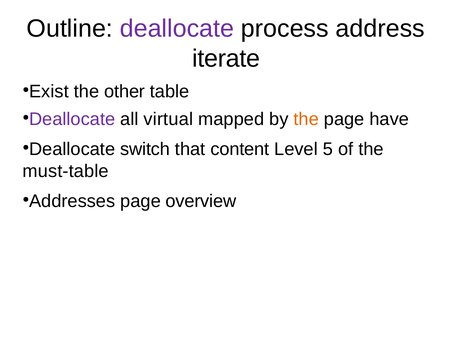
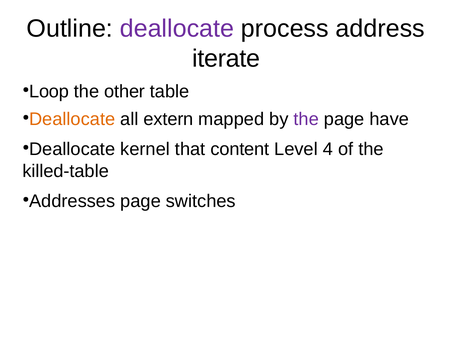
Exist: Exist -> Loop (49, 92)
Deallocate colour: purple -> orange (72, 119)
virtual: virtual -> extern (168, 119)
the colour: orange -> purple (306, 119)
switch: switch -> kernel (145, 149)
5: 5 -> 4 (328, 149)
must-table: must-table -> killed-table (66, 171)
overview: overview -> switches (201, 201)
